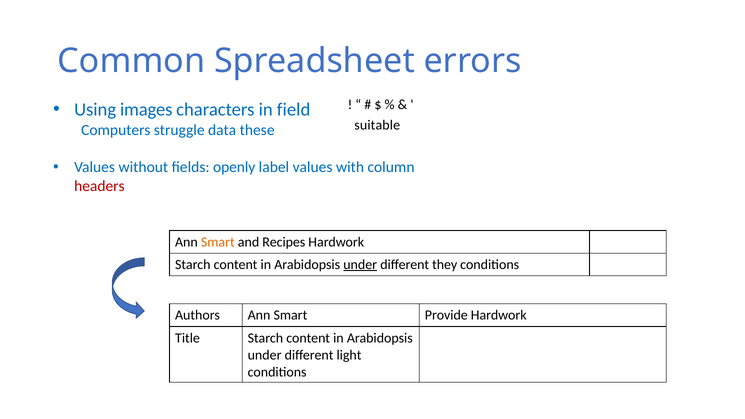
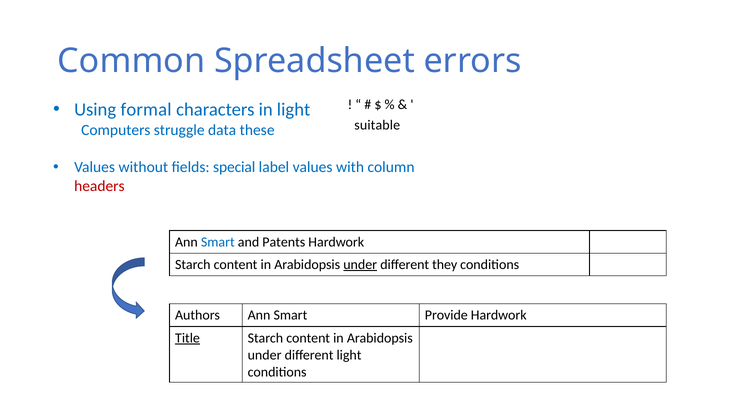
images: images -> formal (146, 110)
in field: field -> light (294, 110)
openly: openly -> special (234, 167)
Smart colour: orange -> blue (218, 242)
Recipes: Recipes -> Patents (284, 242)
Title underline: none -> present (187, 338)
